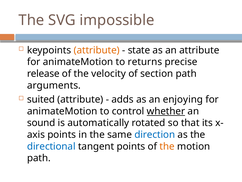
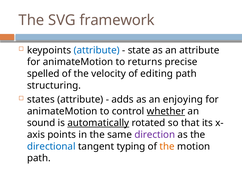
impossible: impossible -> framework (117, 20)
attribute colour: orange -> blue (97, 50)
release: release -> spelled (43, 73)
section: section -> editing (157, 73)
arguments: arguments -> structuring (54, 85)
suited: suited -> states (41, 99)
automatically underline: none -> present (98, 123)
direction colour: blue -> purple (155, 134)
tangent points: points -> typing (131, 146)
